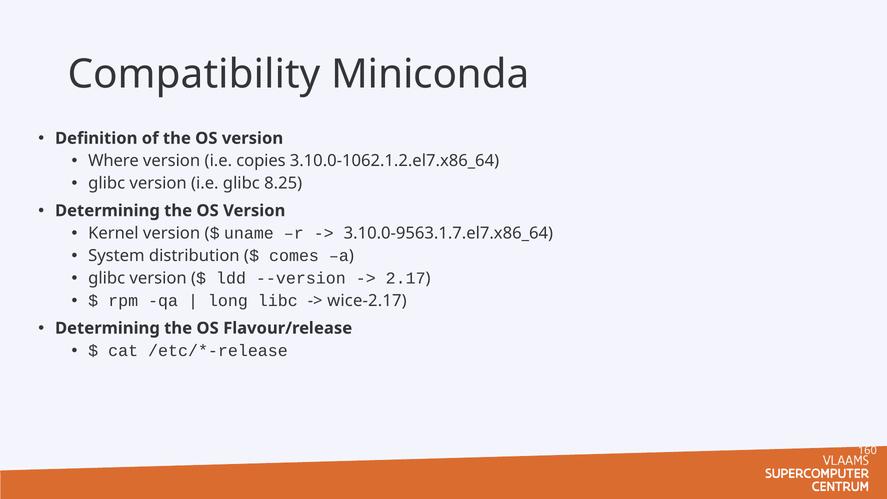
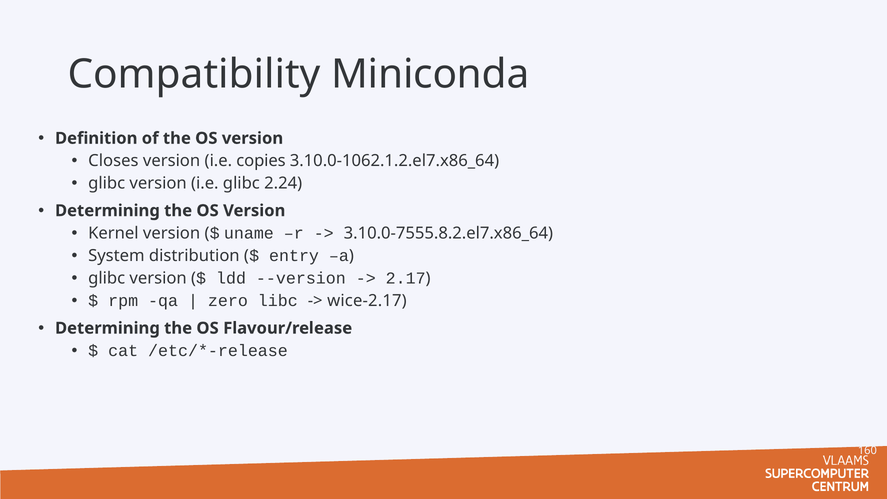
Where: Where -> Closes (113, 161)
8.25: 8.25 -> 2.24 (283, 183)
3.10.0-9563.1.7.el7.x86_64: 3.10.0-9563.1.7.el7.x86_64 -> 3.10.0-7555.8.2.el7.x86_64 (448, 233)
comes: comes -> entry (294, 256)
long: long -> zero (228, 301)
